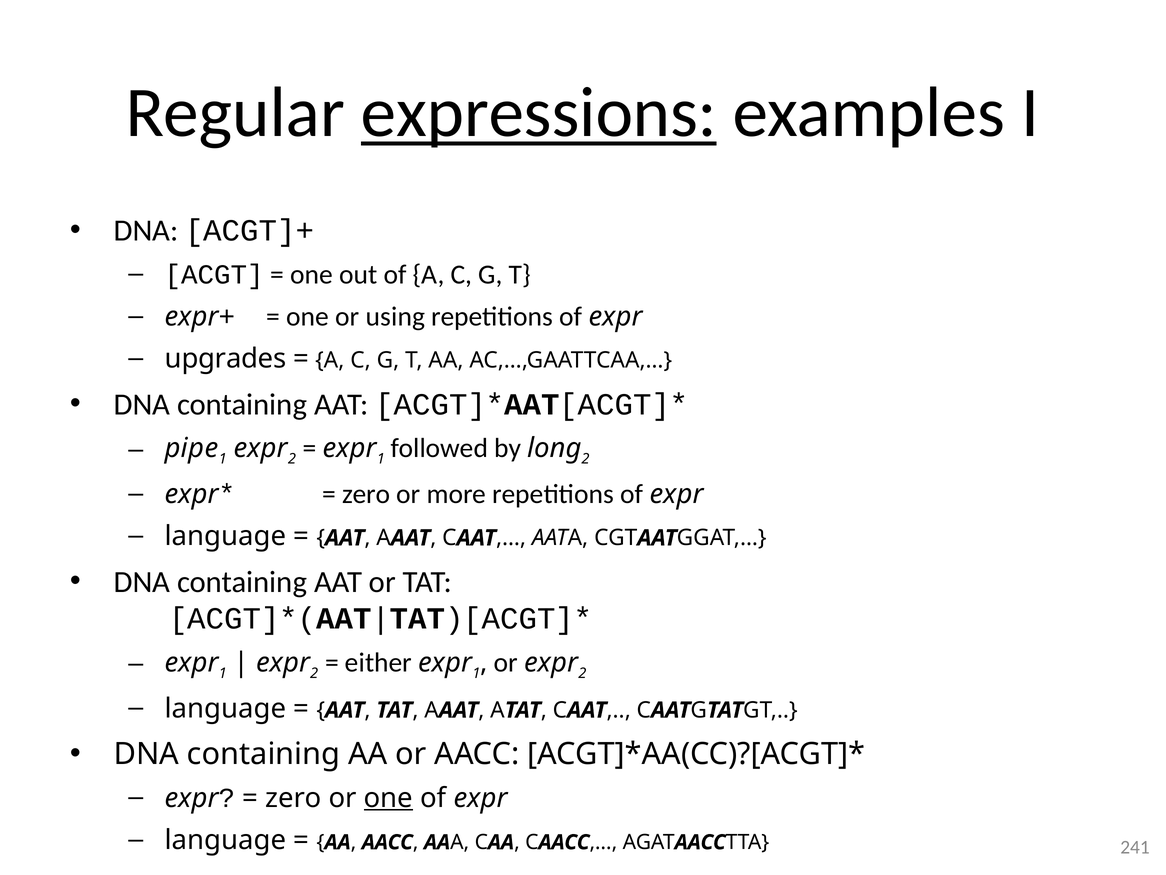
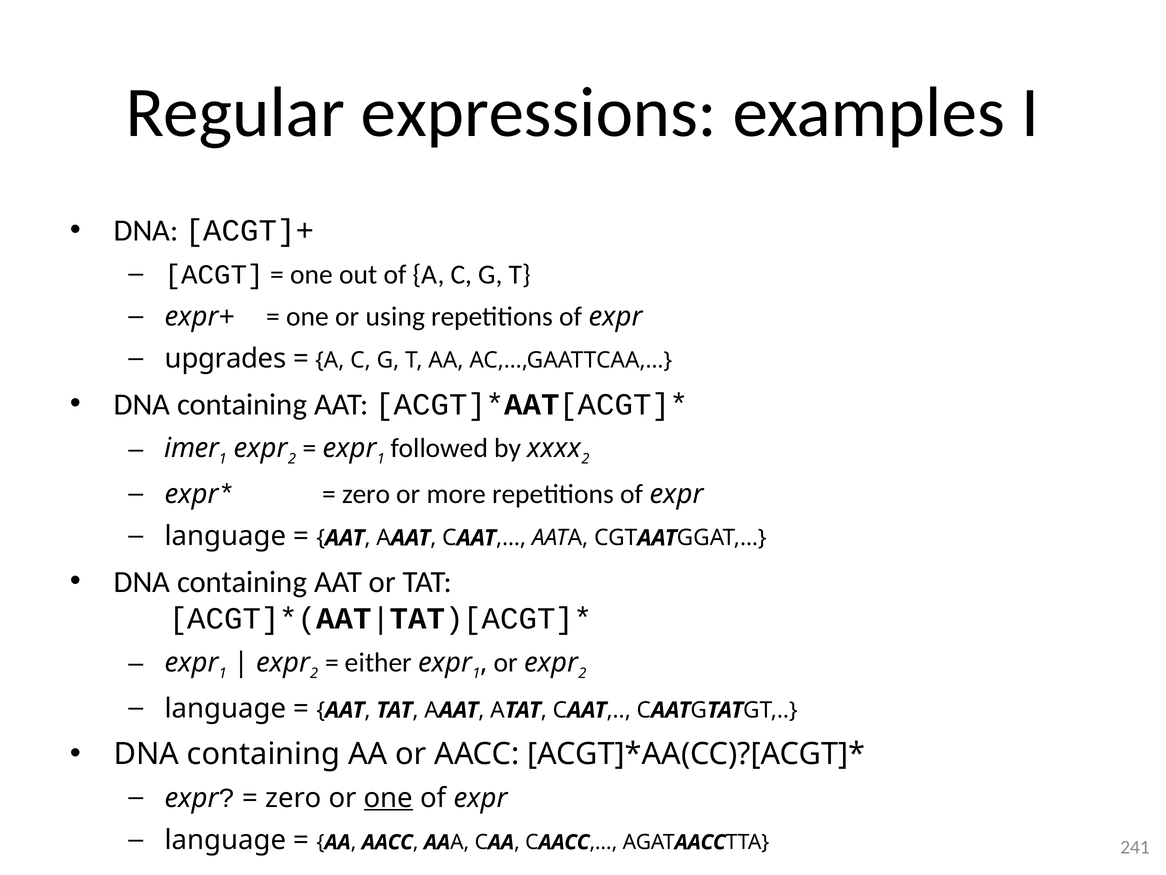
expressions underline: present -> none (539, 113)
pipe: pipe -> imer (192, 448)
long: long -> xxxx (554, 448)
